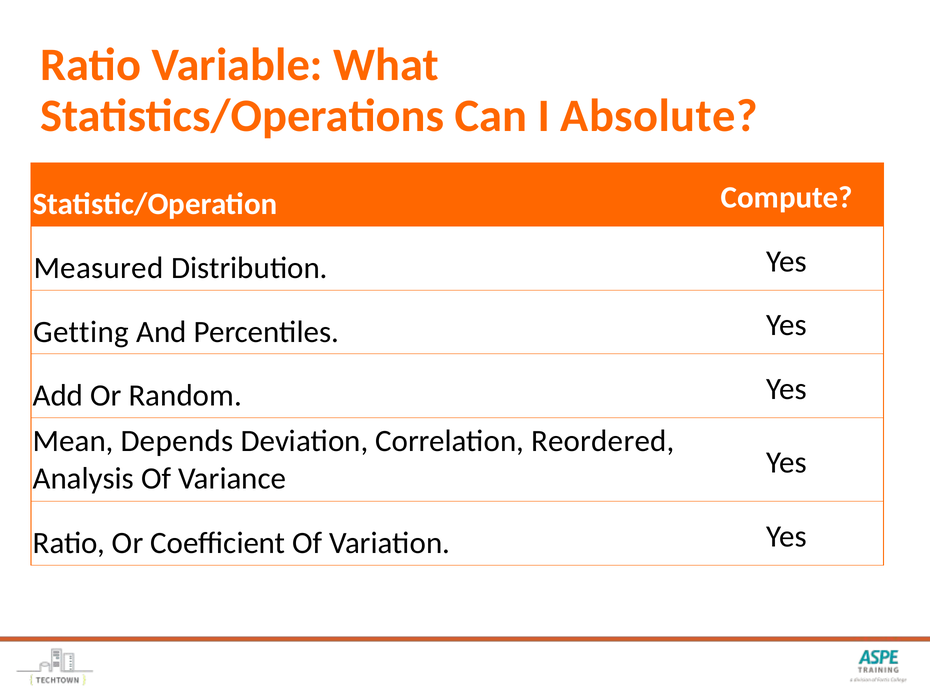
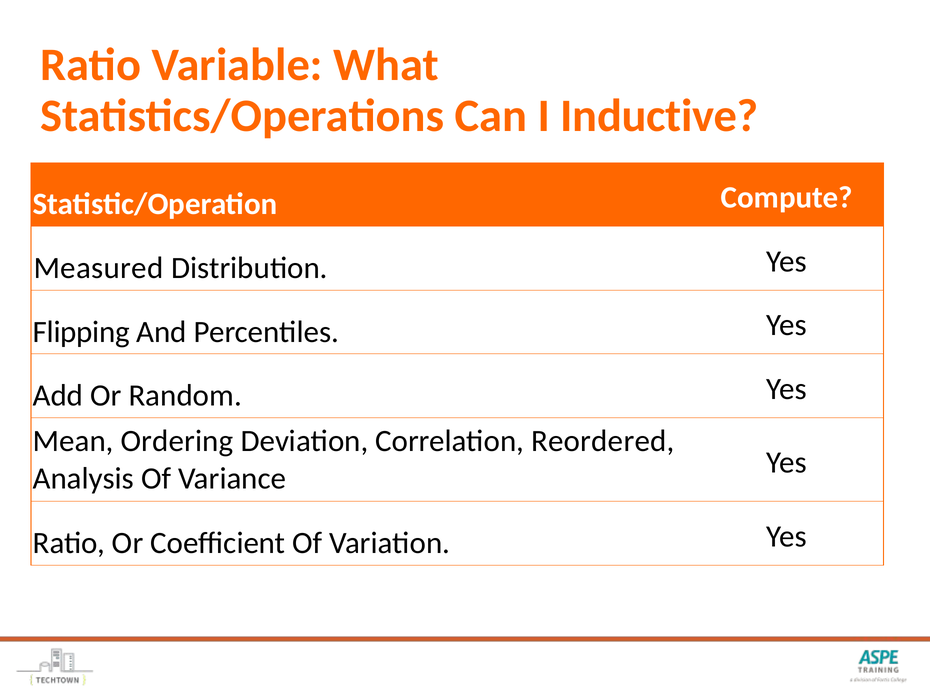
Absolute: Absolute -> Inductive (659, 116)
Getting: Getting -> Flipping (81, 332)
Depends: Depends -> Ordering (177, 441)
